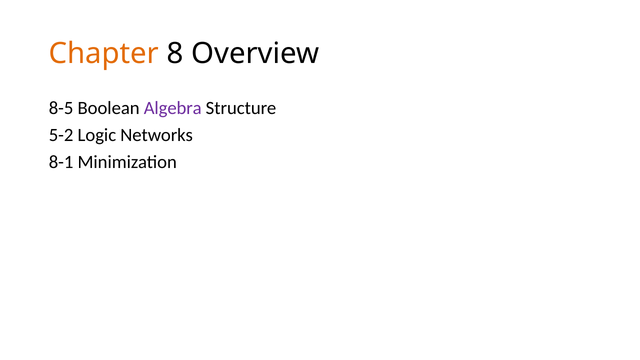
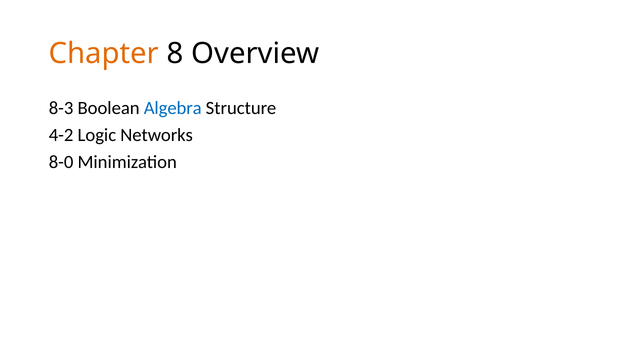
8-5: 8-5 -> 8-3 (61, 108)
Algebra colour: purple -> blue (173, 108)
5-2: 5-2 -> 4-2 (61, 135)
8-1: 8-1 -> 8-0 (61, 162)
